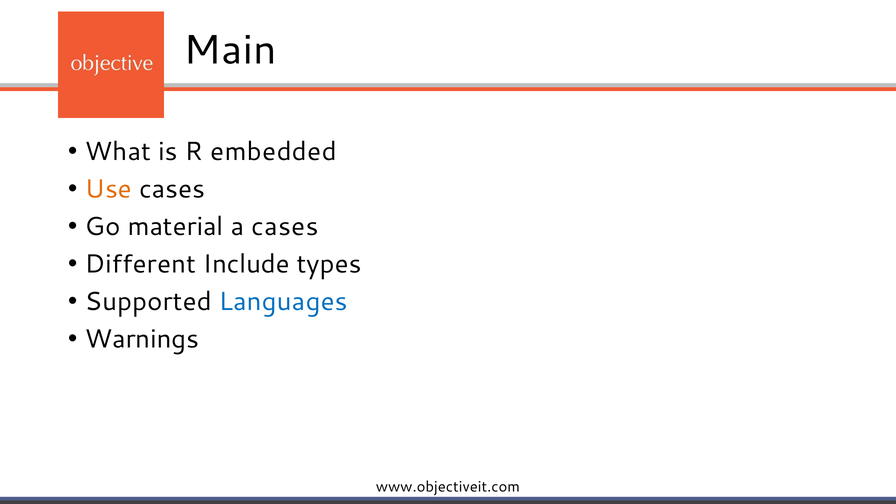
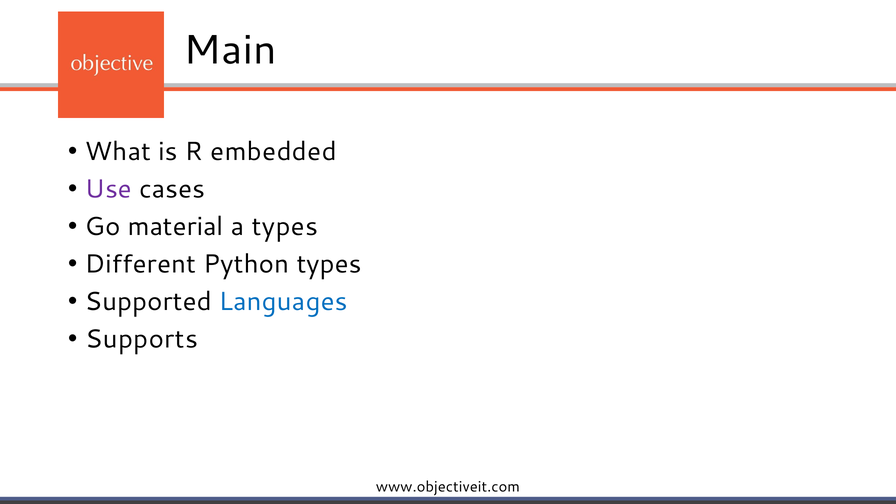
Use colour: orange -> purple (108, 189)
a cases: cases -> types (285, 227)
Include: Include -> Python (246, 264)
Warnings: Warnings -> Supports (142, 339)
